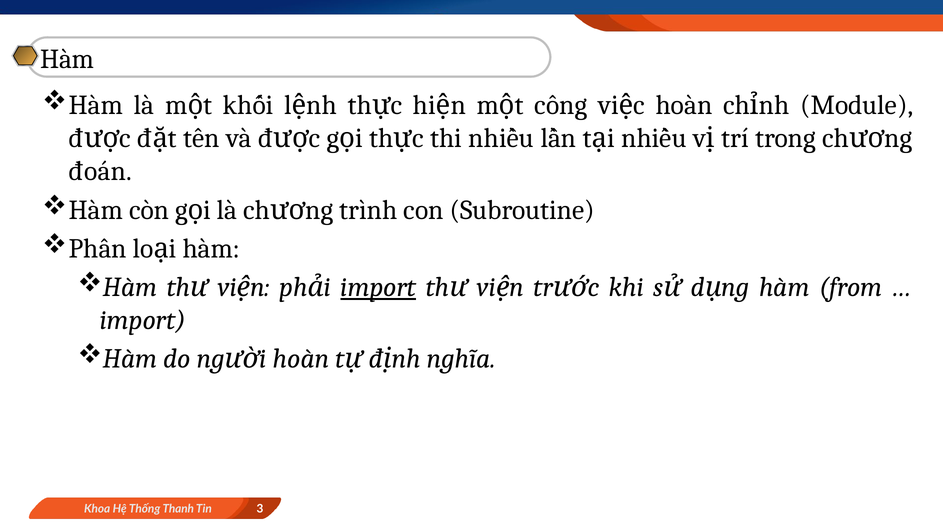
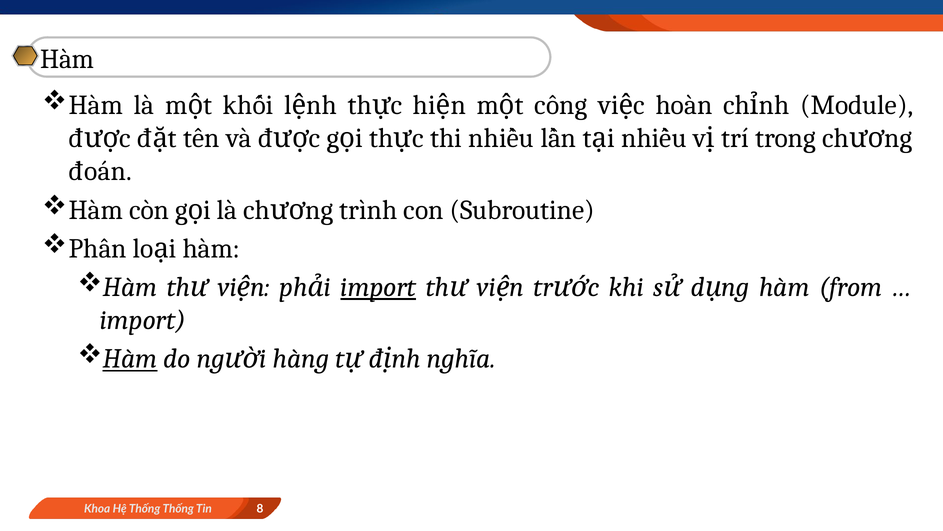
Hàm underline: none -> present (130, 358)
hoàn: hoàn -> hàng (301, 358)
Thống Thanh: Thanh -> Thống (178, 508)
3: 3 -> 8 (260, 508)
